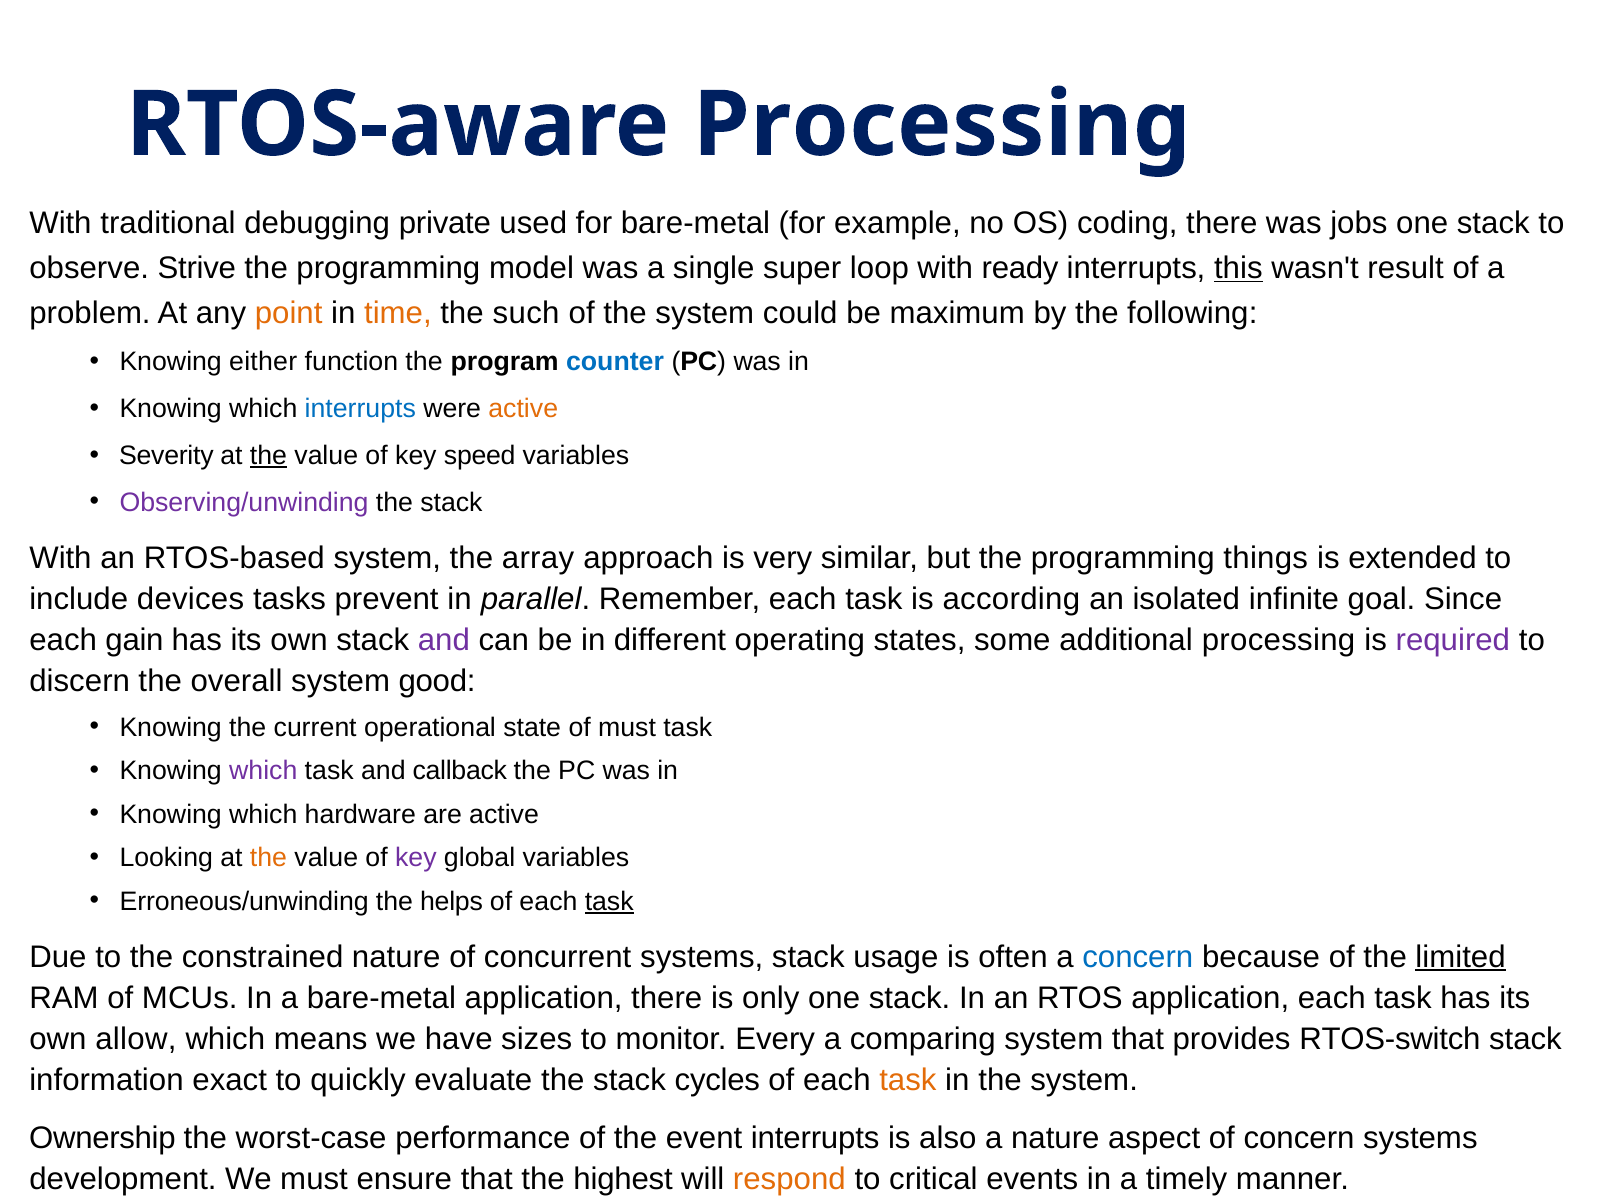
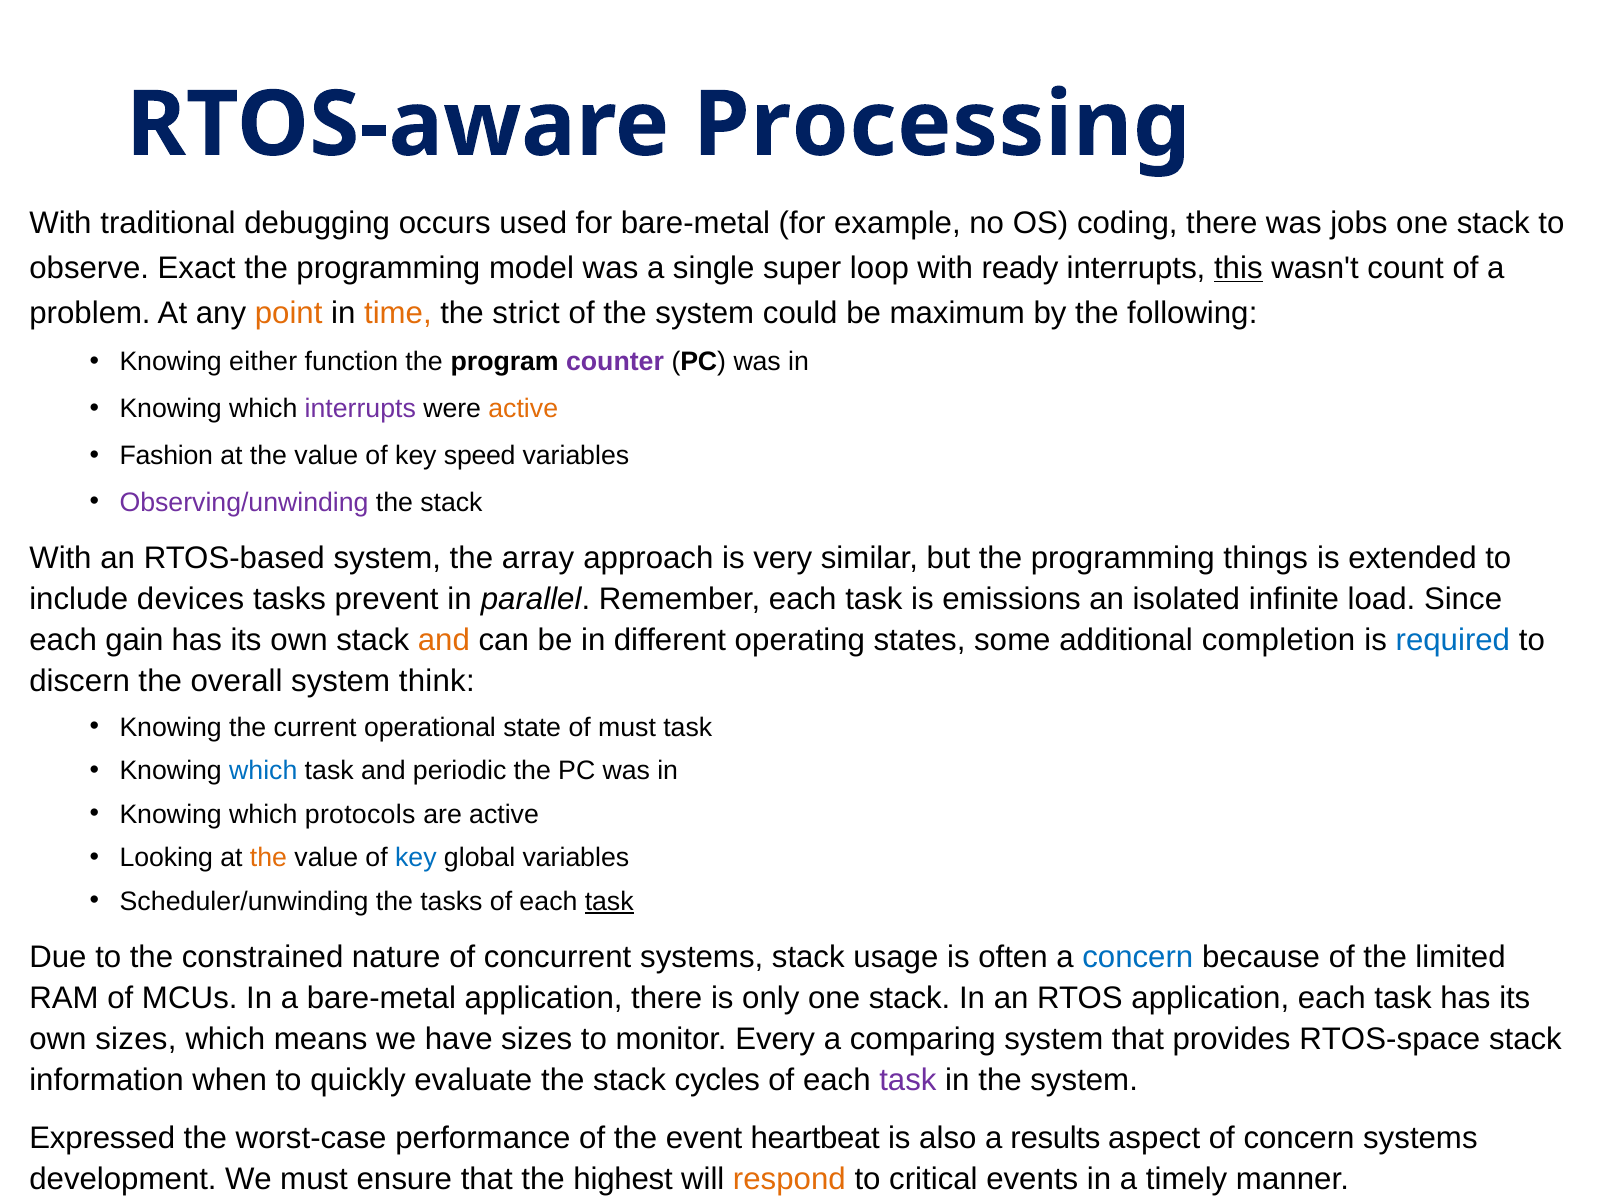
private: private -> occurs (445, 223)
Strive: Strive -> Exact (197, 268)
result: result -> count (1406, 268)
such: such -> strict (526, 313)
counter colour: blue -> purple (615, 362)
interrupts colour: blue -> purple (360, 409)
Severity: Severity -> Fashion (166, 456)
the underline: present -> none (268, 456)
according: according -> emissions (1011, 599)
goal: goal -> load (1382, 599)
and colour: purple -> orange (444, 640)
additional processing: processing -> completion (1279, 640)
required colour: purple -> blue (1453, 640)
good: good -> think (437, 681)
which colour: purple -> blue (263, 771)
callback: callback -> periodic (460, 771)
hardware: hardware -> protocols (360, 814)
key colour: purple -> blue (416, 858)
Erroneous/unwinding: Erroneous/unwinding -> Scheduler/unwinding (244, 902)
the helps: helps -> tasks (451, 902)
limited underline: present -> none (1461, 957)
own allow: allow -> sizes (136, 1039)
RTOS-switch: RTOS-switch -> RTOS-space (1390, 1039)
exact: exact -> when (230, 1081)
task colour: orange -> purple (908, 1081)
Ownership: Ownership -> Expressed (102, 1138)
event interrupts: interrupts -> heartbeat (815, 1138)
a nature: nature -> results (1055, 1138)
